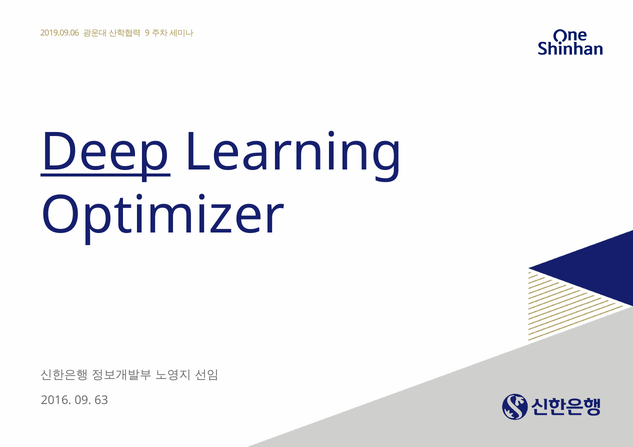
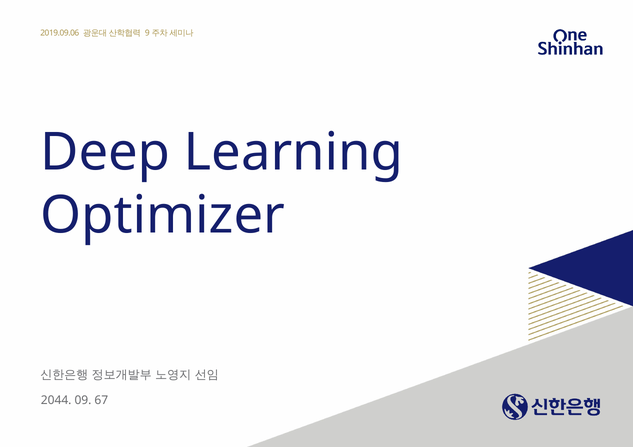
Deep underline: present -> none (105, 153)
2016: 2016 -> 2044 (56, 401)
63: 63 -> 67 (101, 401)
